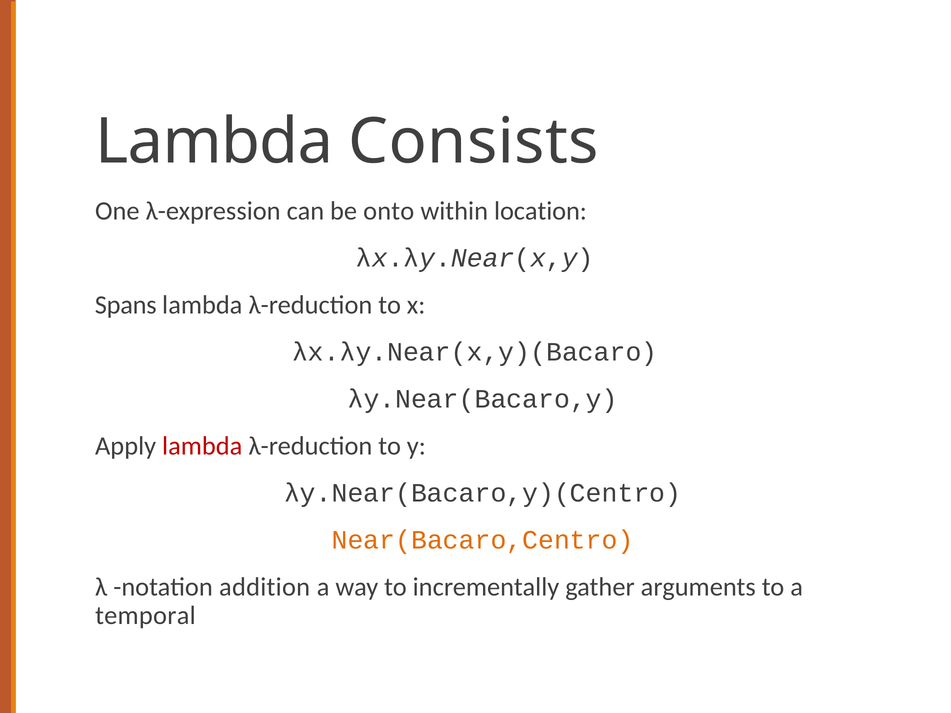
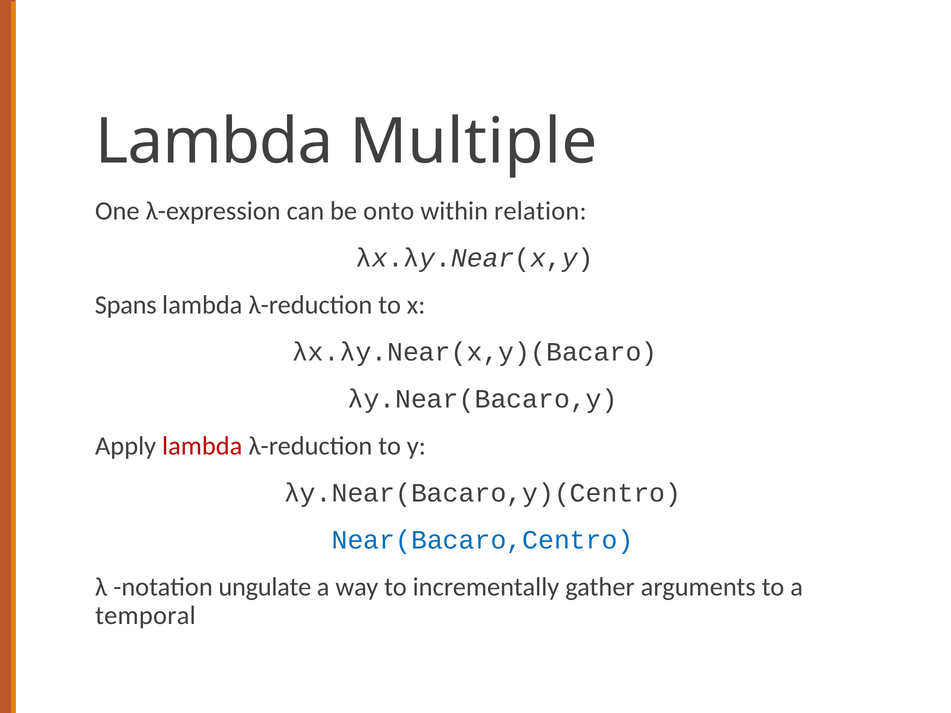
Consists: Consists -> Multiple (473, 142)
location: location -> relation (540, 211)
Near(Bacaro,Centro colour: orange -> blue (483, 540)
addition: addition -> ungulate (265, 587)
